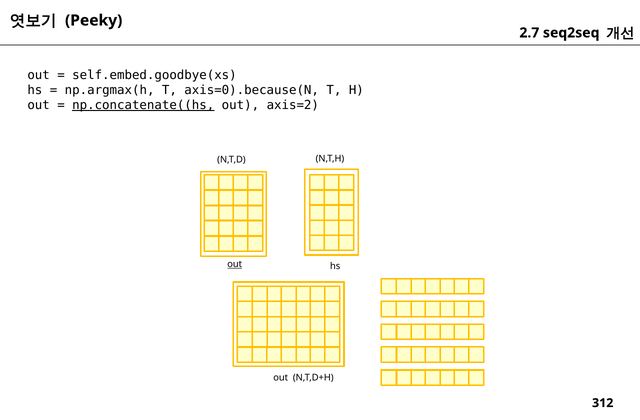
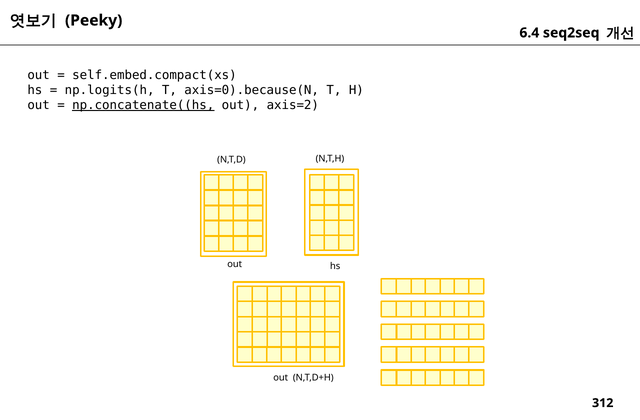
2.7: 2.7 -> 6.4 (529, 33)
self.embed.goodbye(xs: self.embed.goodbye(xs -> self.embed.compact(xs (154, 75)
np.argmax(h: np.argmax(h -> np.logits(h (110, 90)
out underline: present -> none (235, 264)
